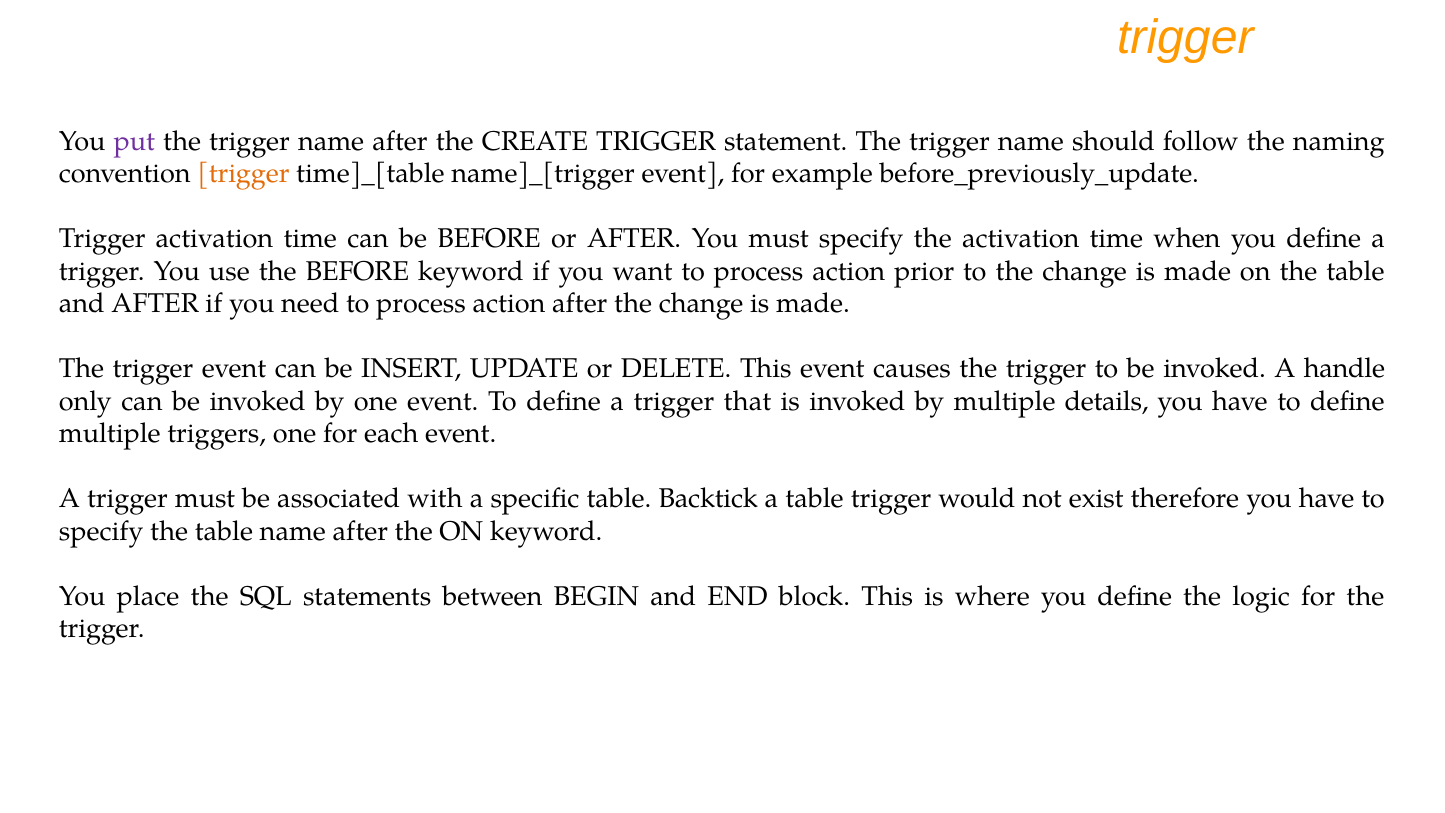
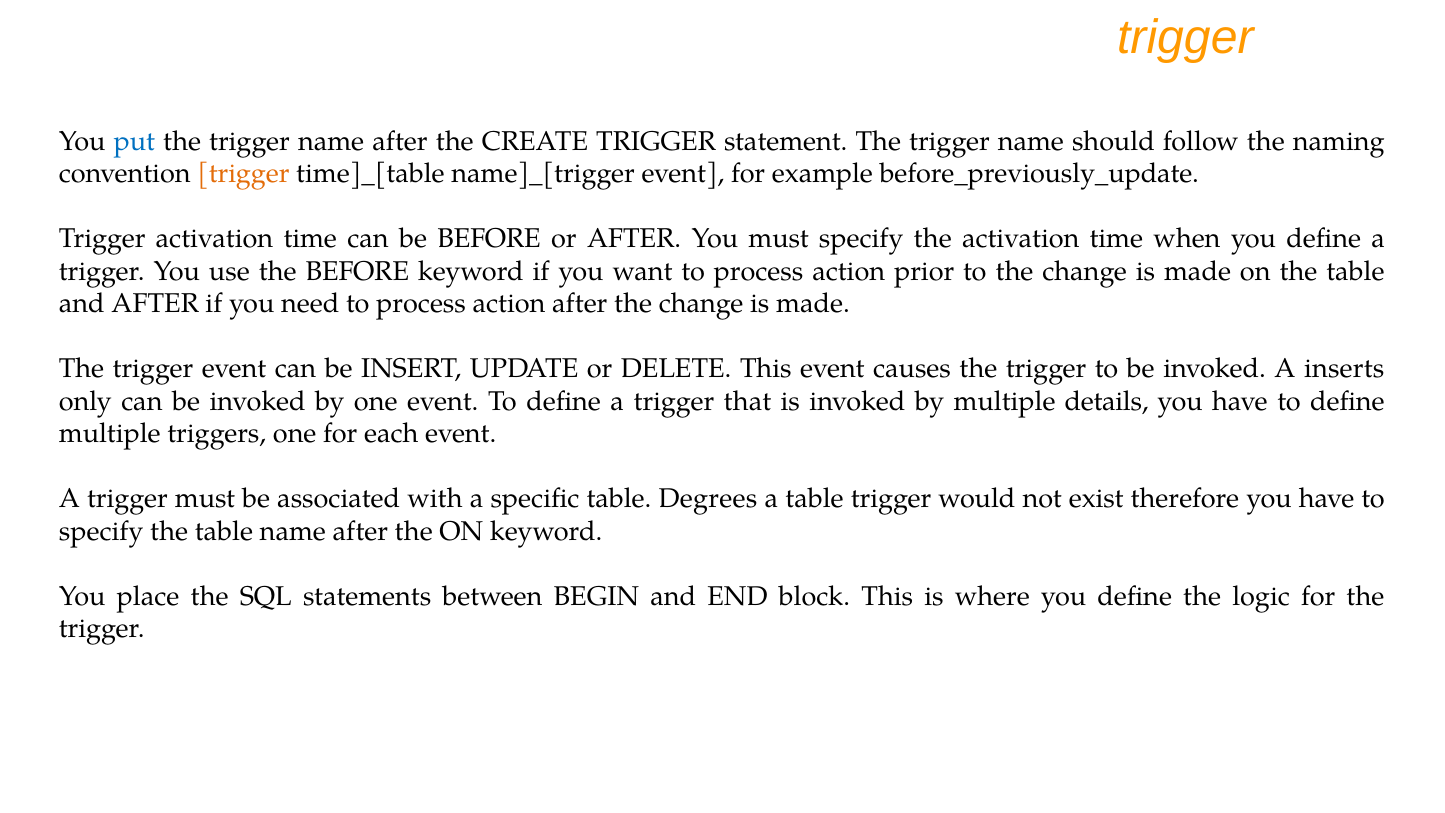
put colour: purple -> blue (134, 141)
handle: handle -> inserts (1344, 369)
Backtick: Backtick -> Degrees (708, 499)
